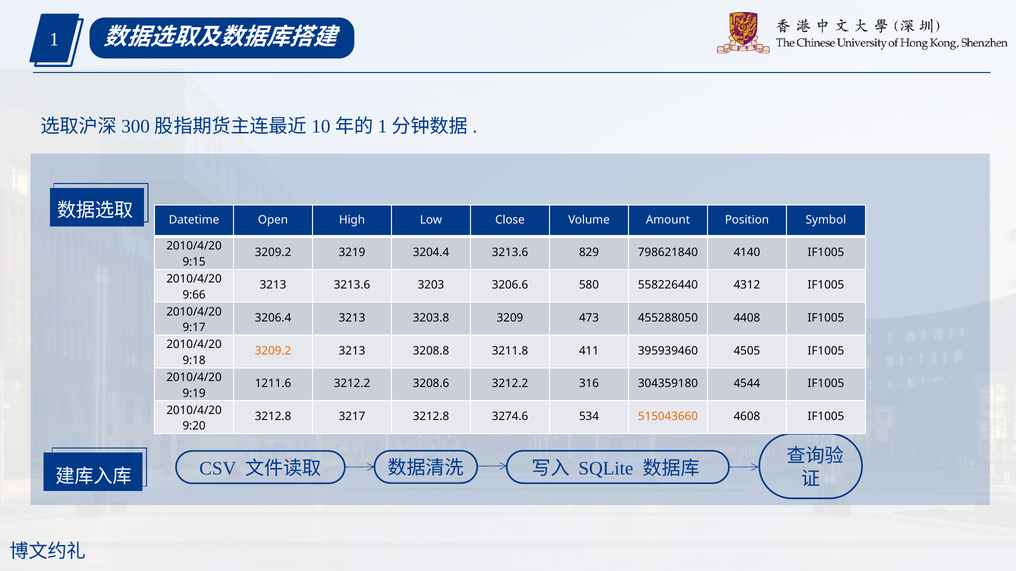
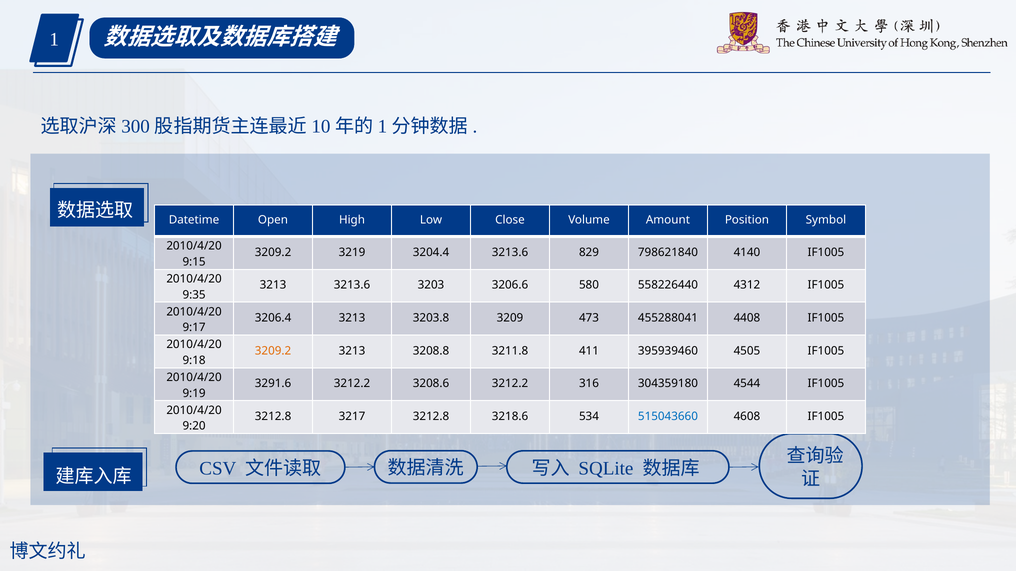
9:66: 9:66 -> 9:35 (194, 295)
455288050: 455288050 -> 455288041 (668, 318)
1211.6: 1211.6 -> 3291.6 (273, 384)
3274.6: 3274.6 -> 3218.6 (510, 417)
515043660 colour: orange -> blue (668, 417)
